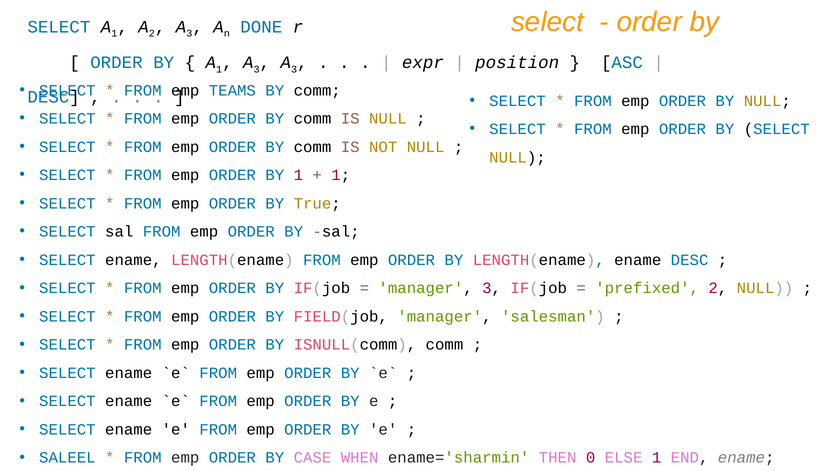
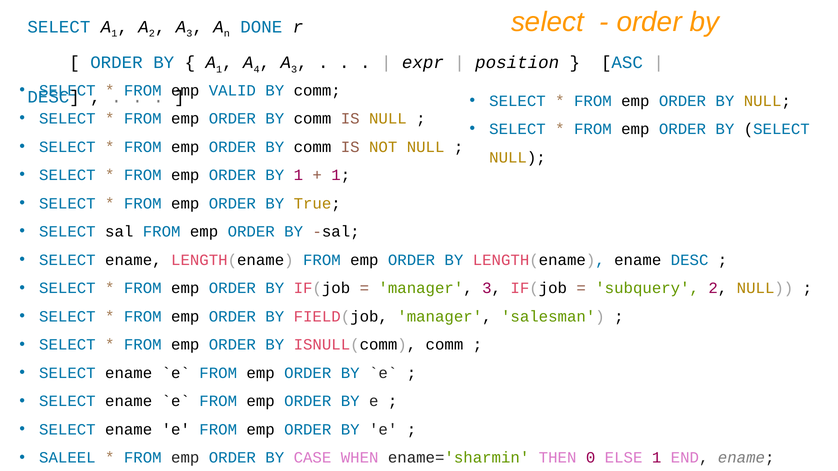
3: 3 -> 4 (257, 69)
TEAMS: TEAMS -> VALID (232, 90)
prefixed: prefixed -> subquery (647, 288)
